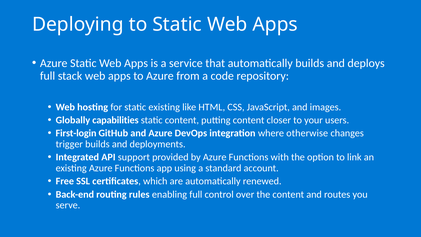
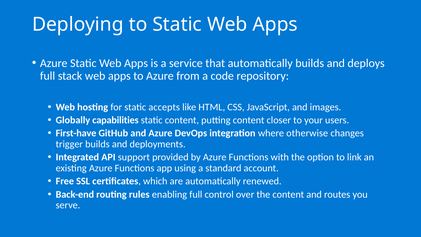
static existing: existing -> accepts (164, 107)
First-login: First-login -> First-have (76, 133)
